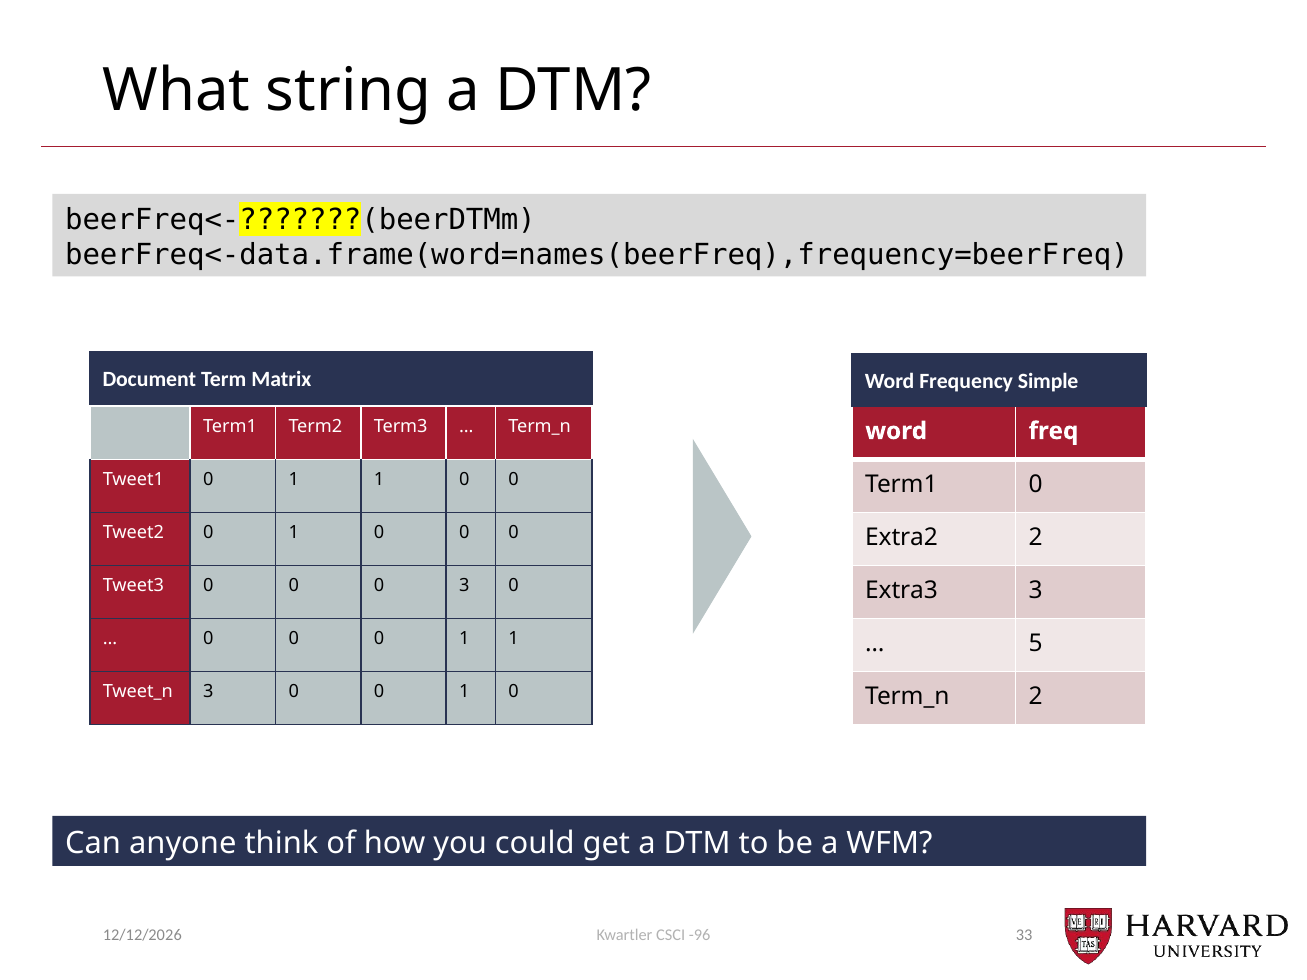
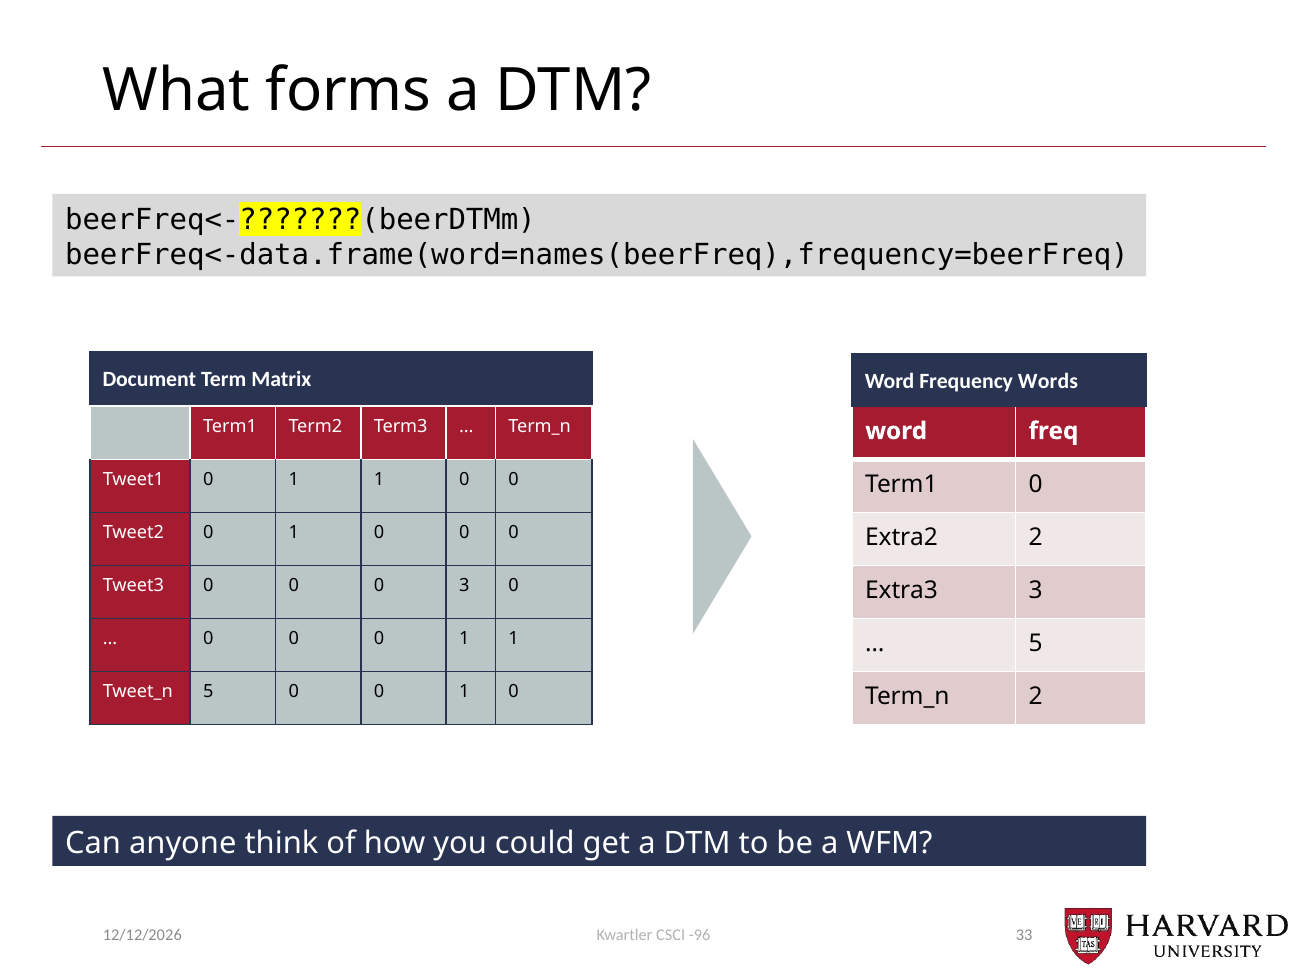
string: string -> forms (349, 91)
Simple: Simple -> Words (1048, 382)
3: 3 -> 5 (208, 692)
